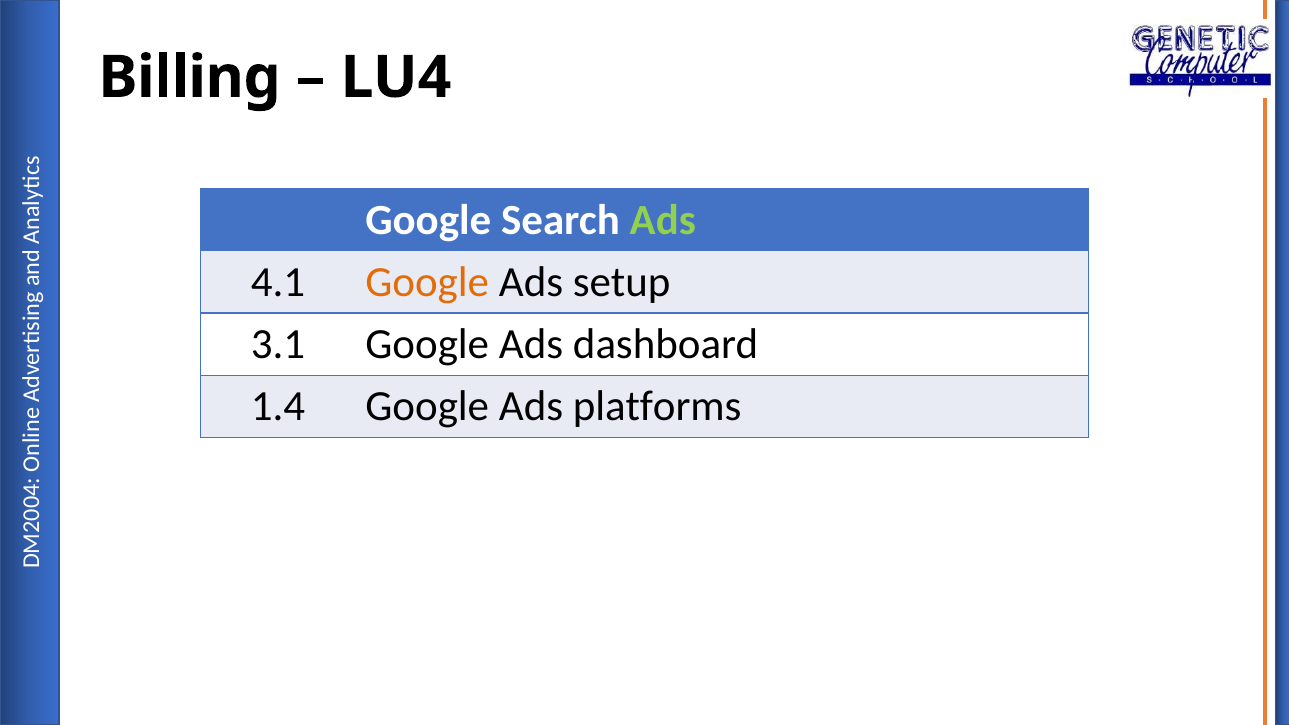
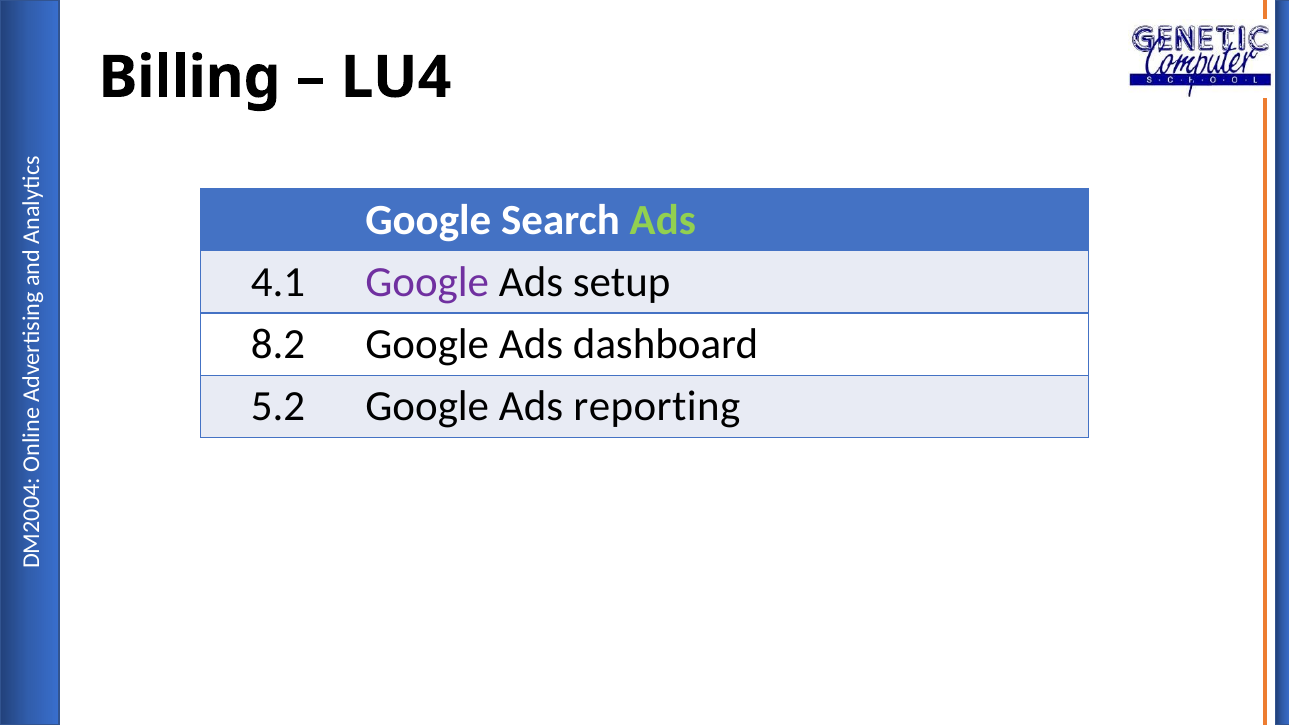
Google colour: orange -> purple (427, 282)
3.1: 3.1 -> 8.2 (278, 345)
1.4: 1.4 -> 5.2 (278, 407)
platforms: platforms -> reporting (657, 407)
